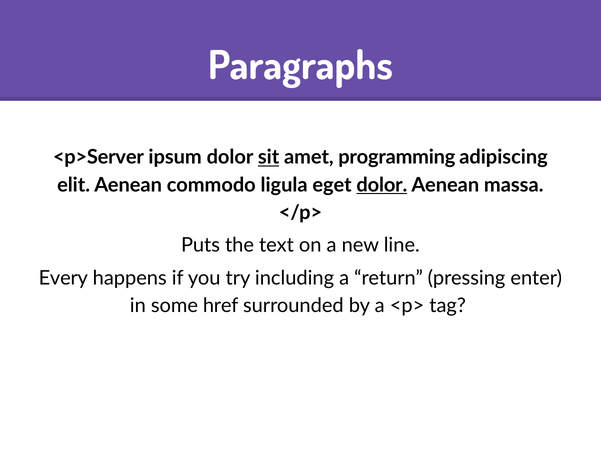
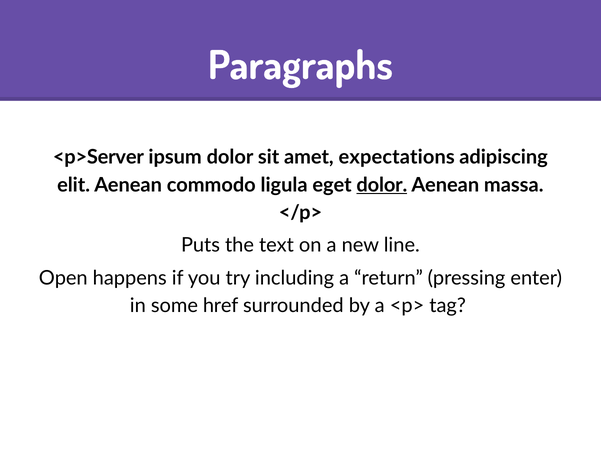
sit underline: present -> none (269, 157)
programming: programming -> expectations (397, 157)
Every: Every -> Open (63, 278)
